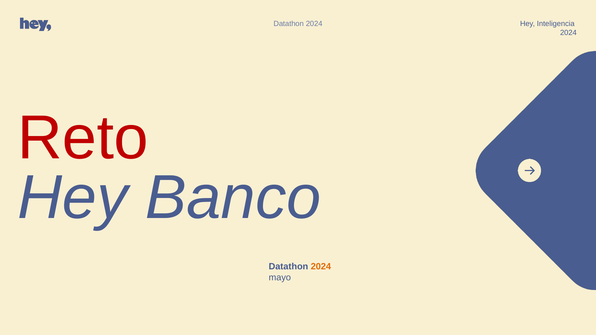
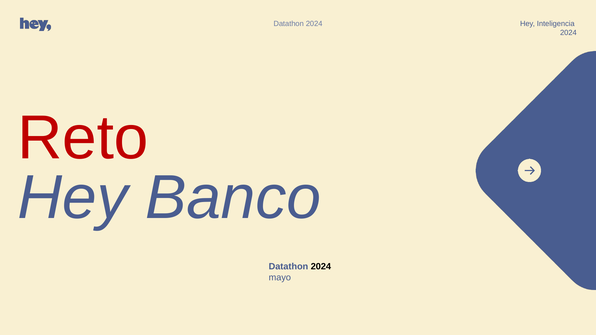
2024 colour: orange -> black (321, 267)
